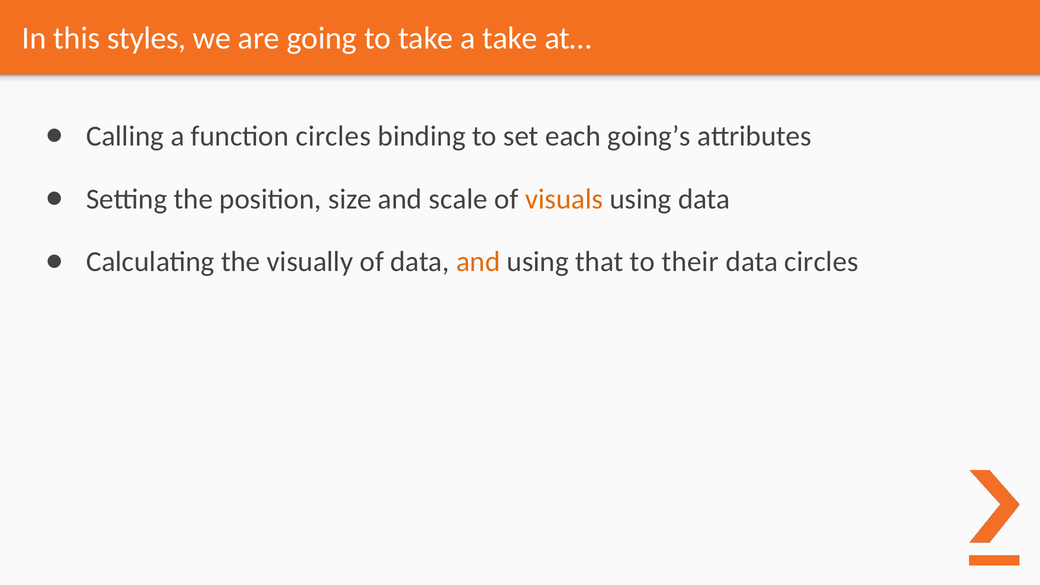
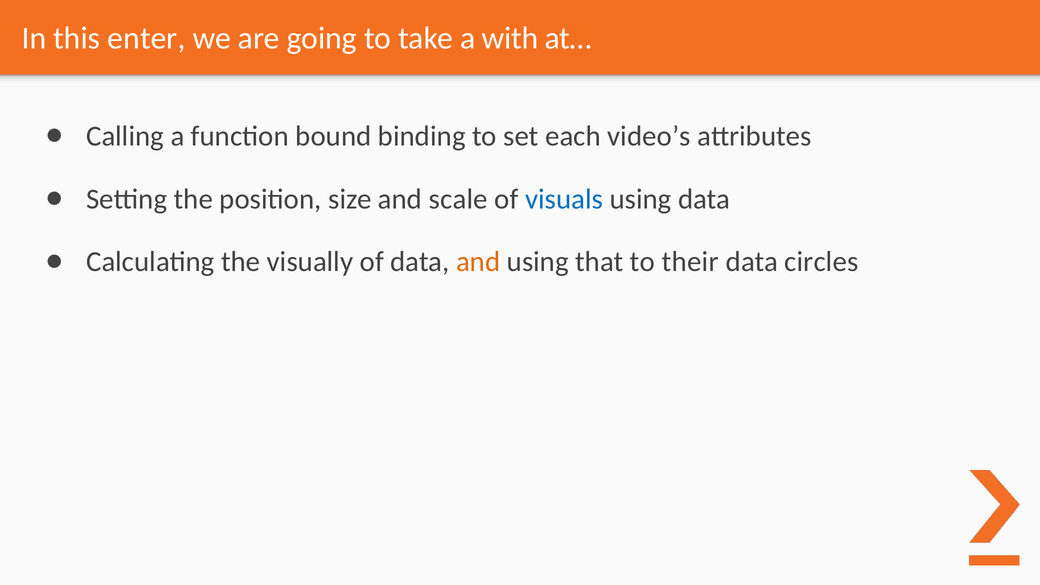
styles: styles -> enter (146, 38)
a take: take -> with (510, 38)
function circles: circles -> bound (333, 136)
going’s: going’s -> video’s (649, 136)
visuals colour: orange -> blue (564, 199)
